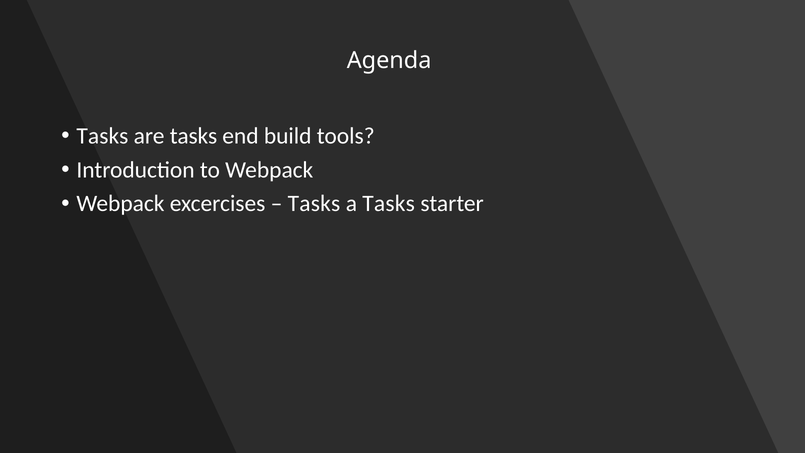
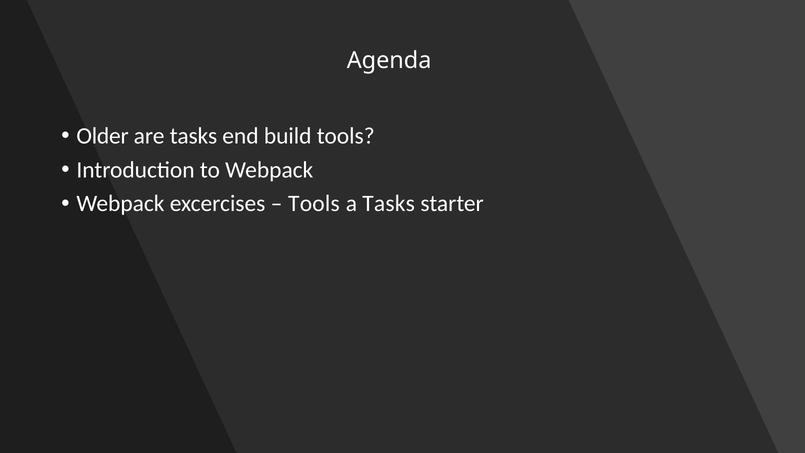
Tasks: Tasks -> Older (103, 136)
Tasks: Tasks -> Tools (314, 204)
